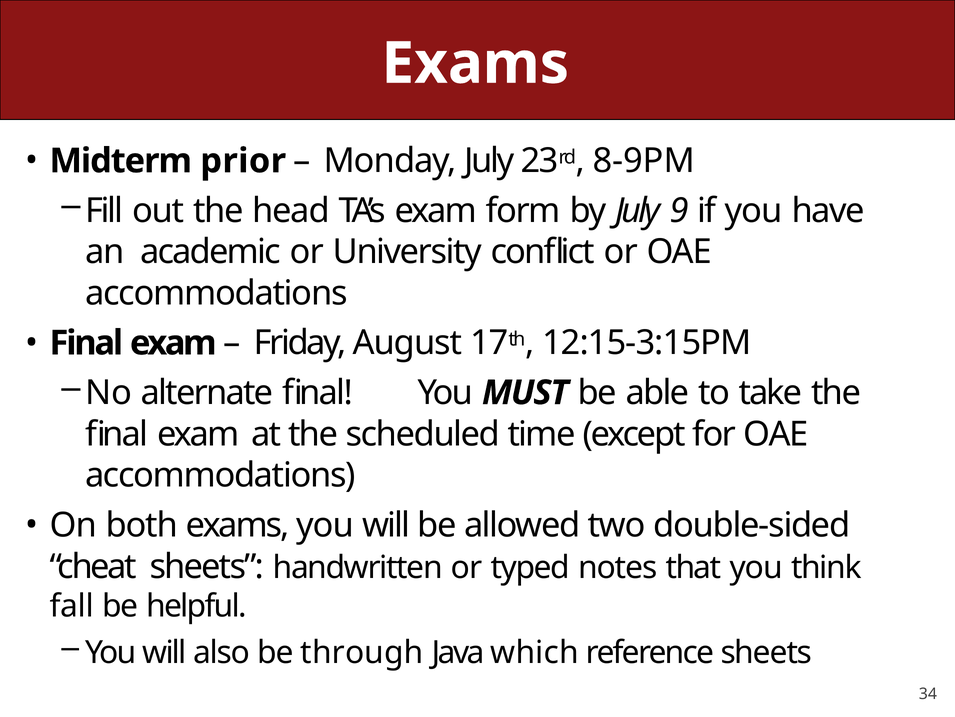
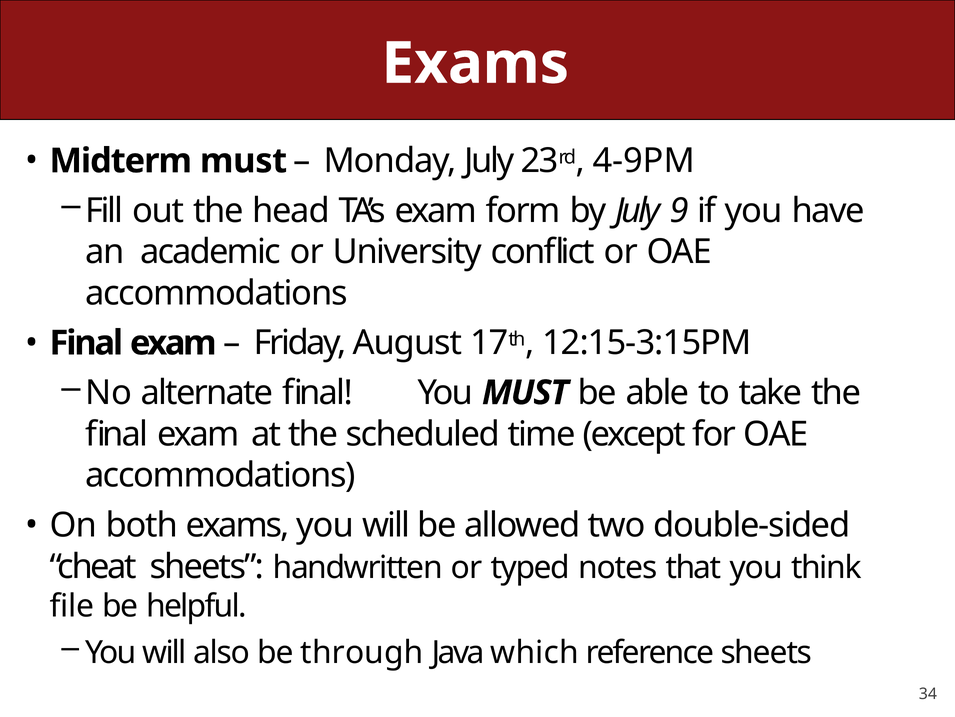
Midterm prior: prior -> must (244, 161)
8-9PM: 8-9PM -> 4-9PM (644, 161)
fall: fall -> file (72, 606)
